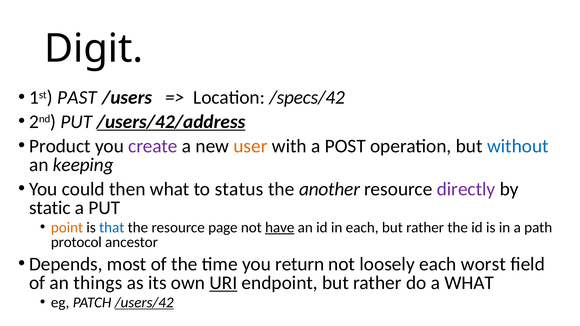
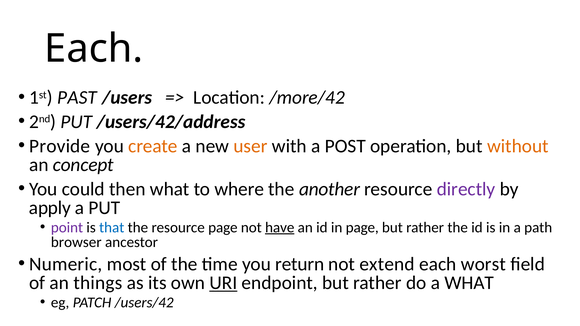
Digit: Digit -> Each (94, 49)
/specs/42: /specs/42 -> /more/42 (307, 98)
/users/42/address underline: present -> none (171, 122)
Product: Product -> Provide (60, 146)
create colour: purple -> orange (153, 146)
without colour: blue -> orange (518, 146)
keeping: keeping -> concept (83, 165)
status: status -> where (239, 189)
static: static -> apply (50, 208)
point colour: orange -> purple (67, 228)
in each: each -> page (362, 228)
protocol: protocol -> browser (76, 242)
Depends: Depends -> Numeric (66, 264)
loosely: loosely -> extend (387, 264)
/users/42 underline: present -> none (144, 303)
